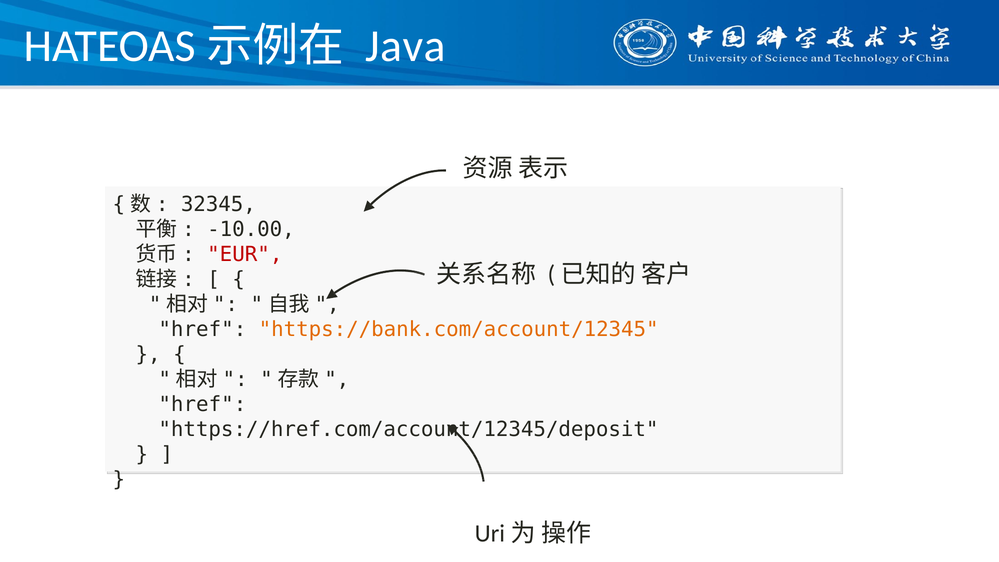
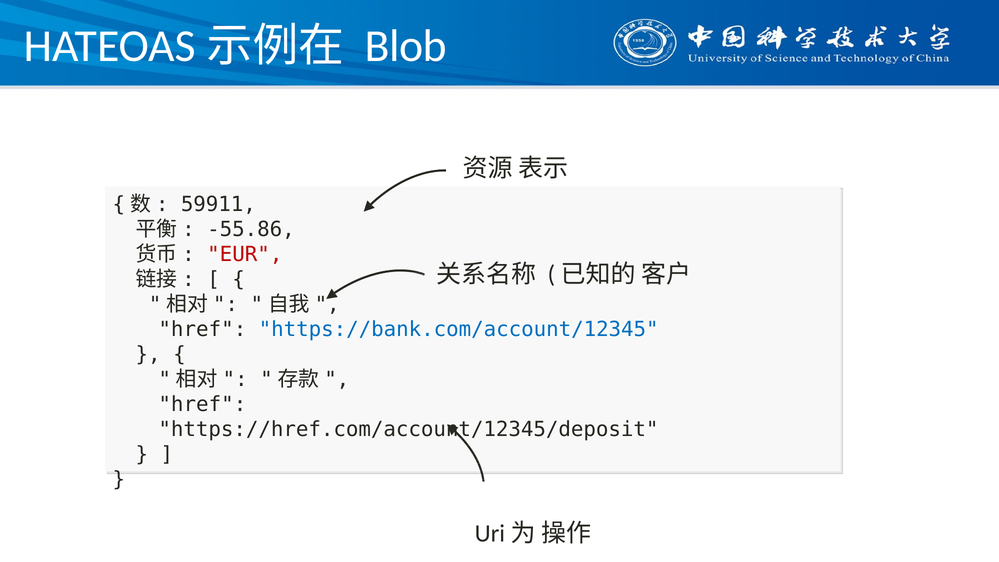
Java: Java -> Blob (406, 46)
32345: 32345 -> 59911 (218, 204)
-10.00: -10.00 -> -55.86 (251, 229)
https://bank.com/account/12345 colour: orange -> blue (459, 329)
